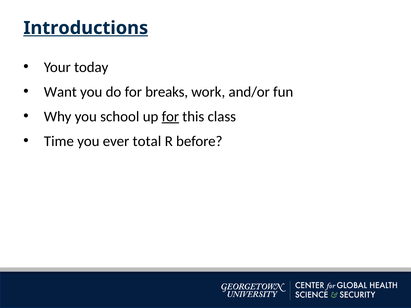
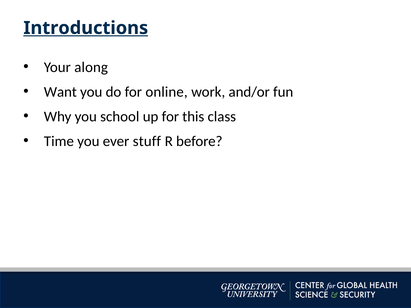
today: today -> along (91, 67)
breaks: breaks -> online (167, 92)
for underline: present -> none (170, 117)
total: total -> stuff (147, 141)
